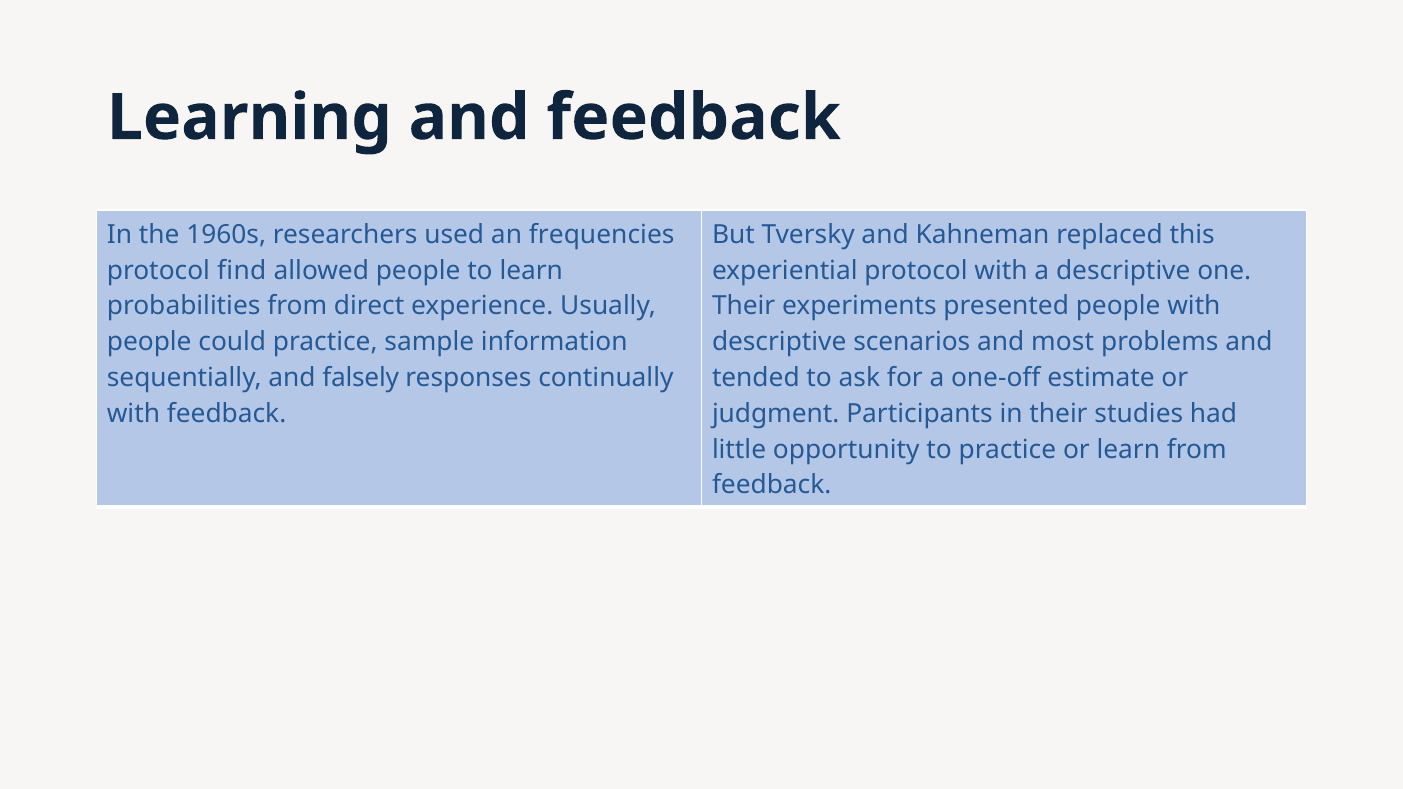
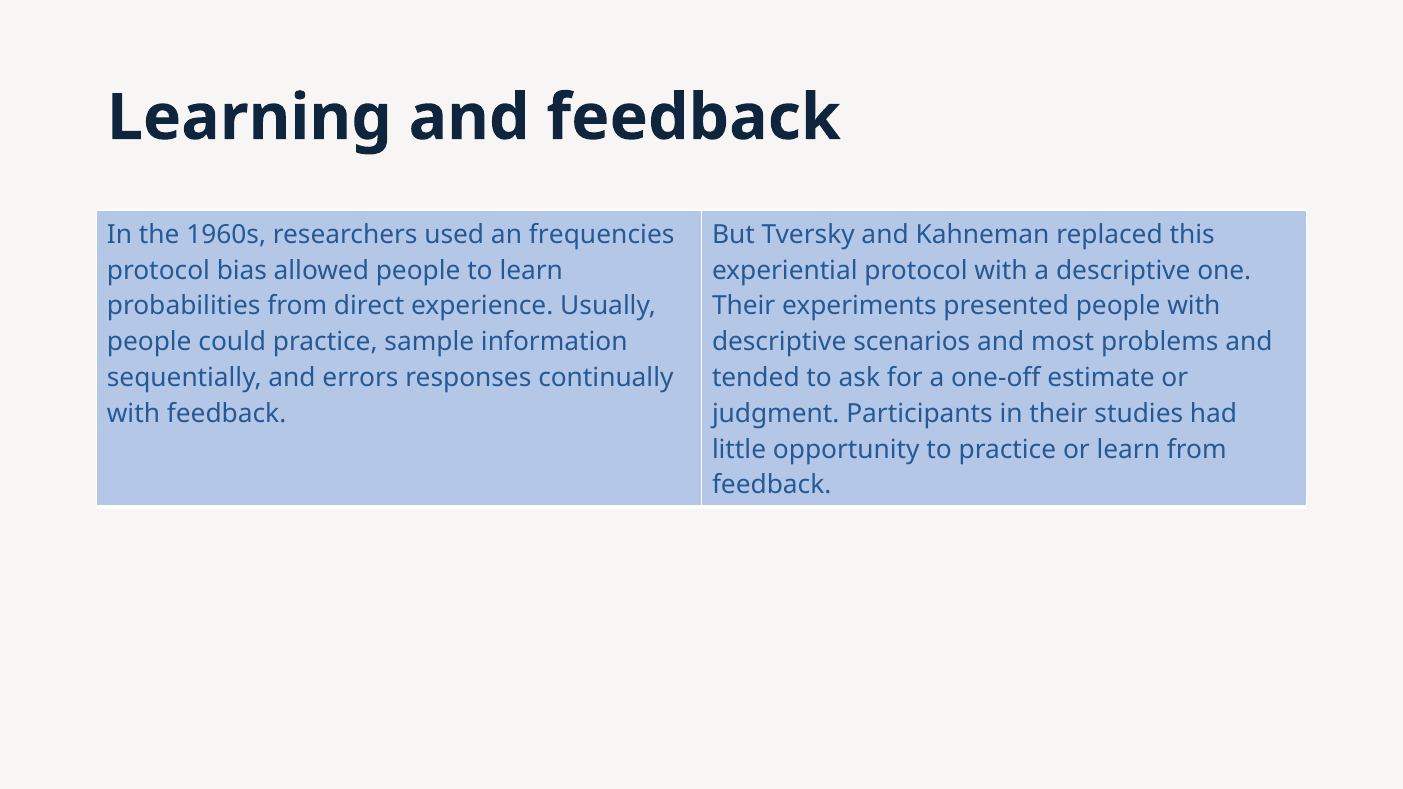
find: find -> bias (242, 270)
falsely: falsely -> errors (360, 378)
